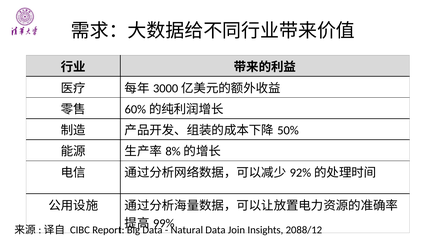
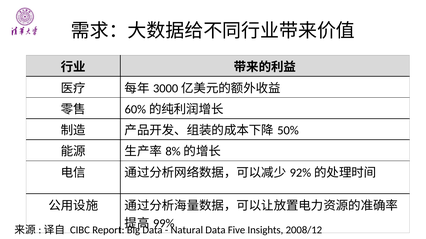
Join: Join -> Five (237, 231)
2088/12: 2088/12 -> 2008/12 (304, 231)
